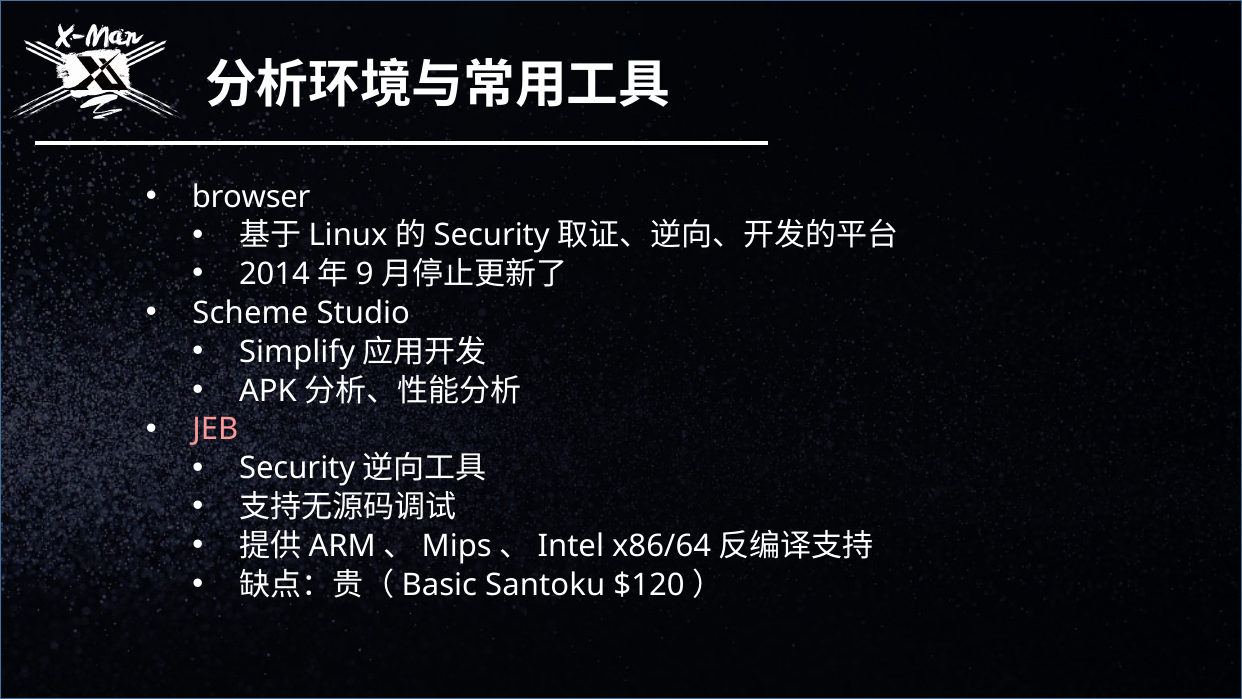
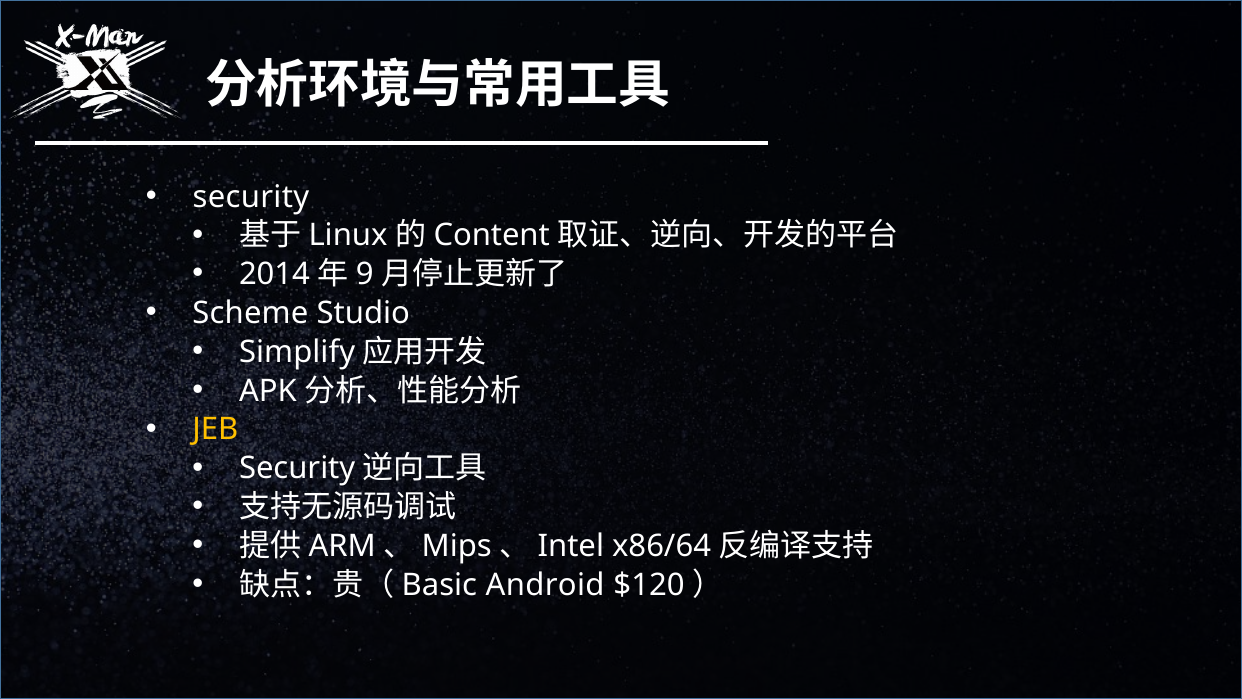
browser: browser -> security (251, 197)
Security: Security -> Content (492, 235)
JEB colour: pink -> yellow (215, 429)
Santoku: Santoku -> Android (545, 585)
